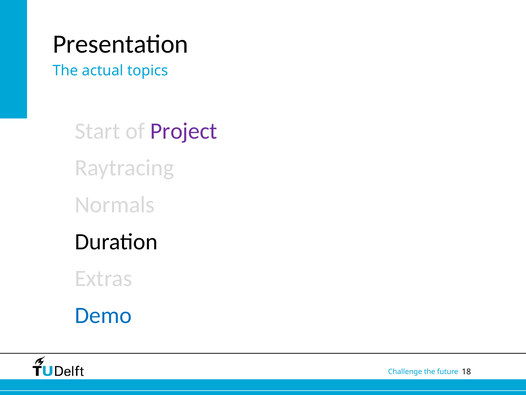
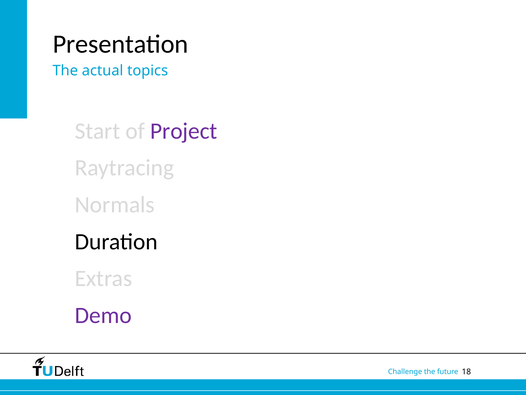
Demo colour: blue -> purple (103, 315)
